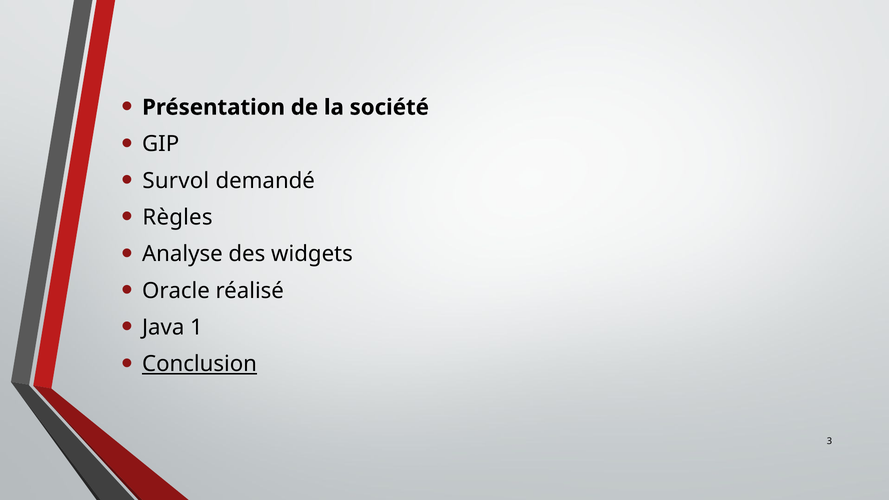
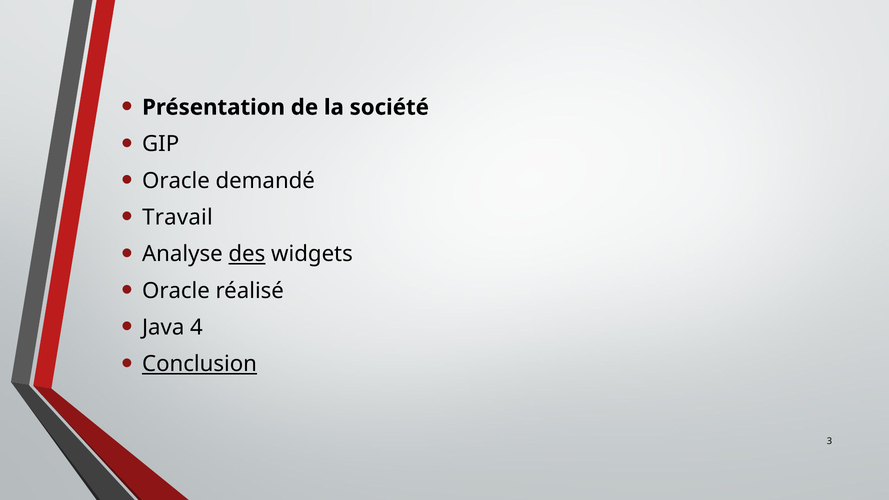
Survol: Survol -> Oracle (176, 181)
Règles: Règles -> Travail (177, 217)
des underline: none -> present (247, 254)
1: 1 -> 4 (196, 327)
